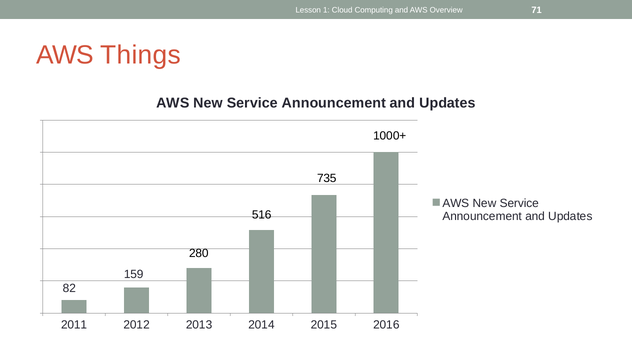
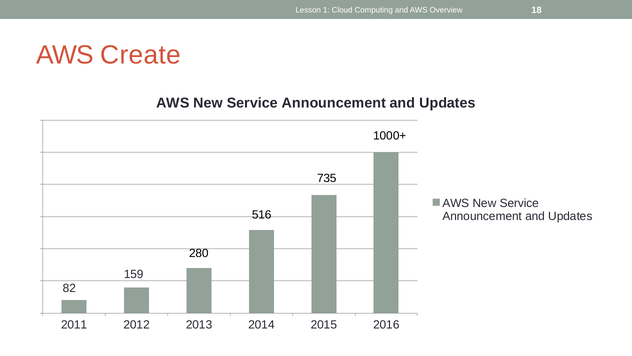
71: 71 -> 18 (537, 10)
Things: Things -> Create (141, 55)
